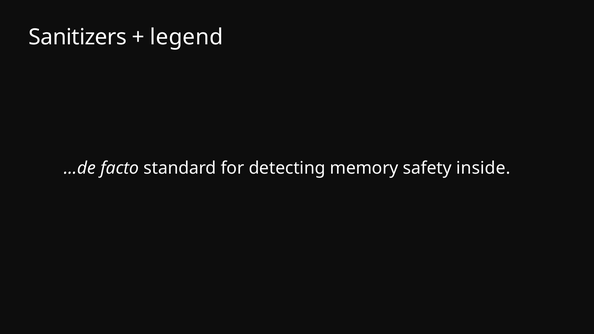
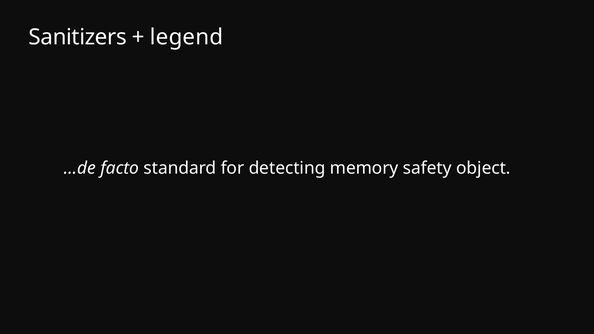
inside: inside -> object (483, 168)
